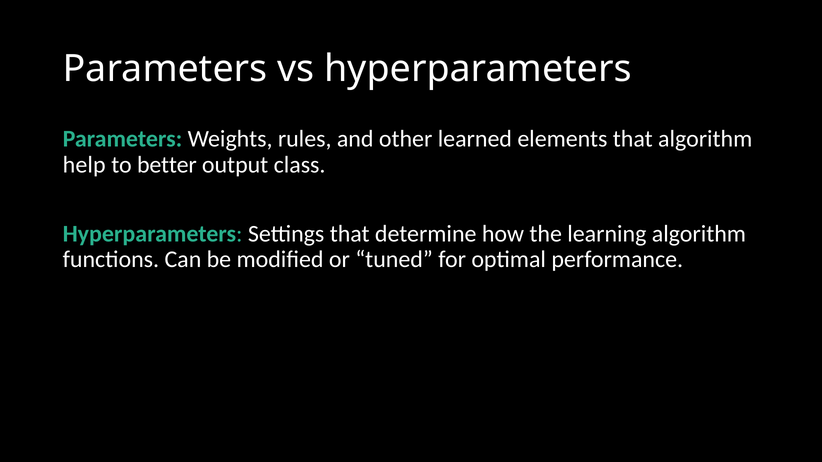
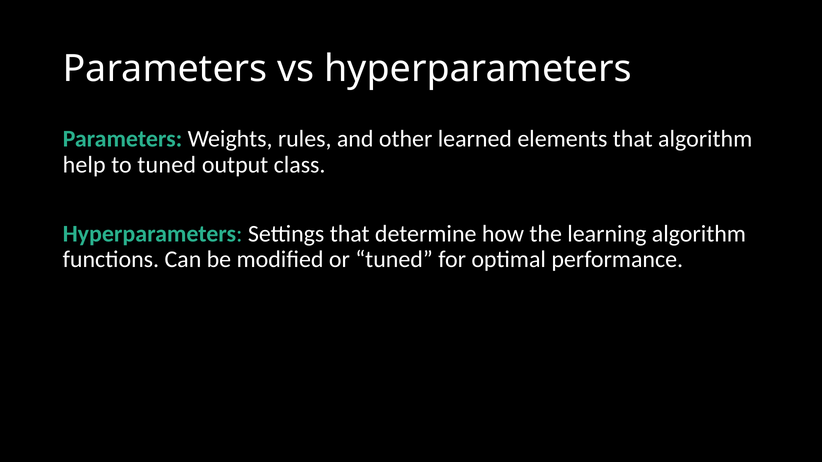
to better: better -> tuned (167, 165)
